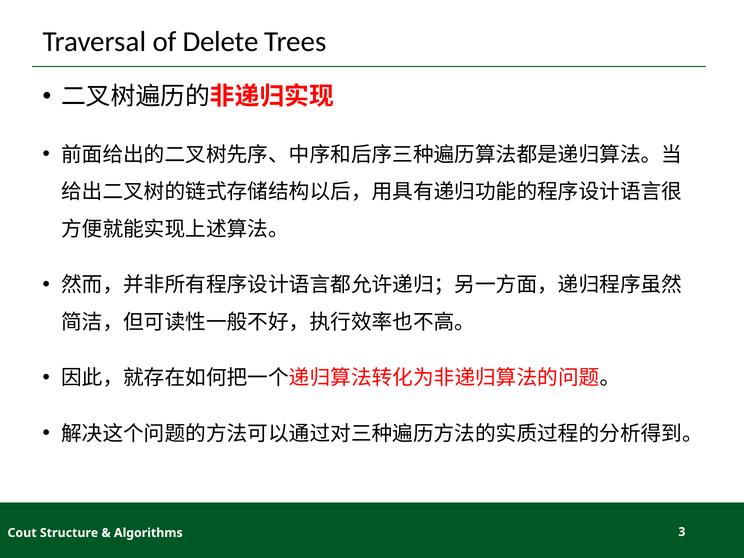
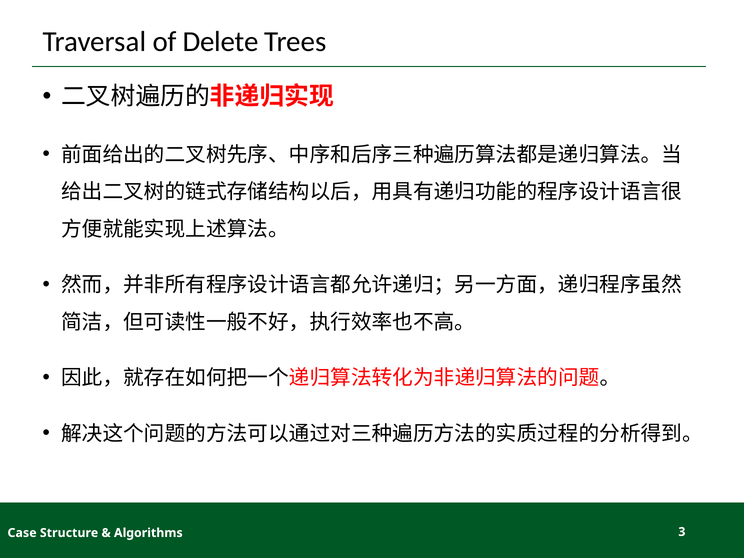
Cout: Cout -> Case (22, 533)
